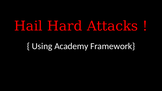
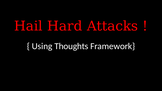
Academy: Academy -> Thoughts (71, 46)
